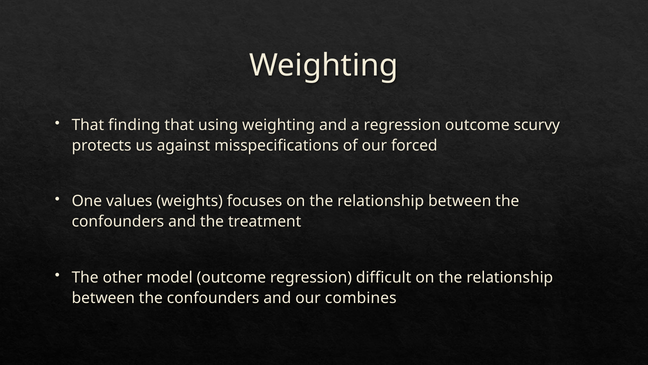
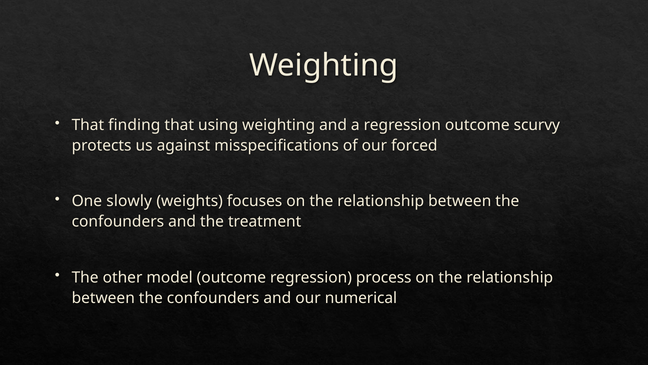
values: values -> slowly (129, 201)
difficult: difficult -> process (384, 277)
combines: combines -> numerical (361, 298)
